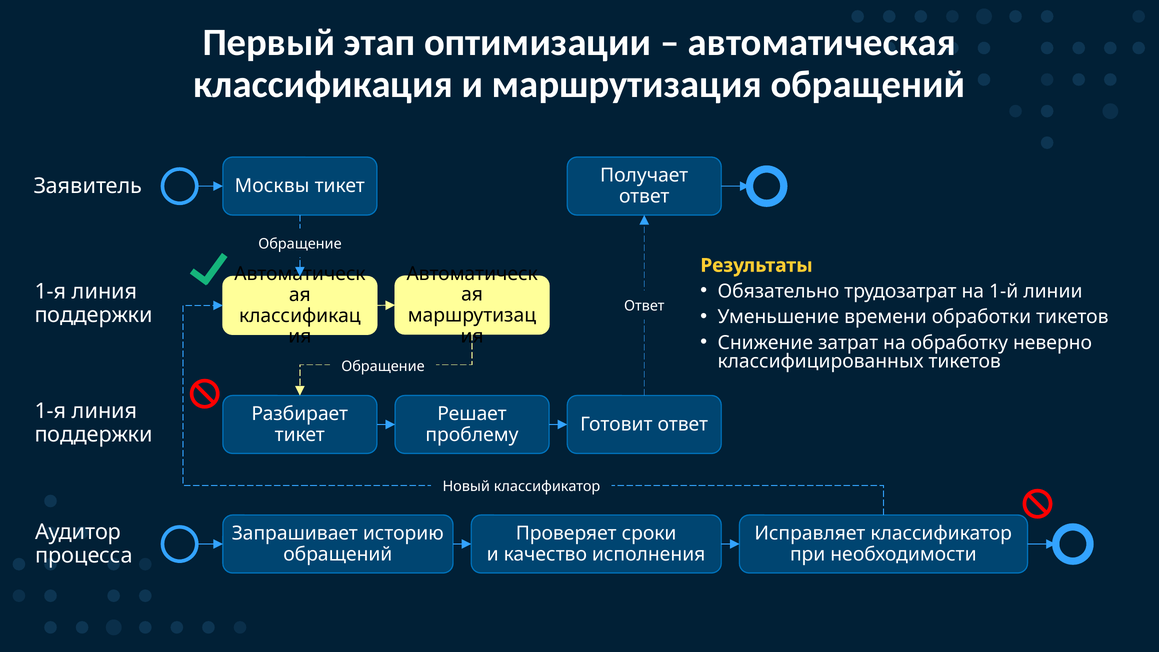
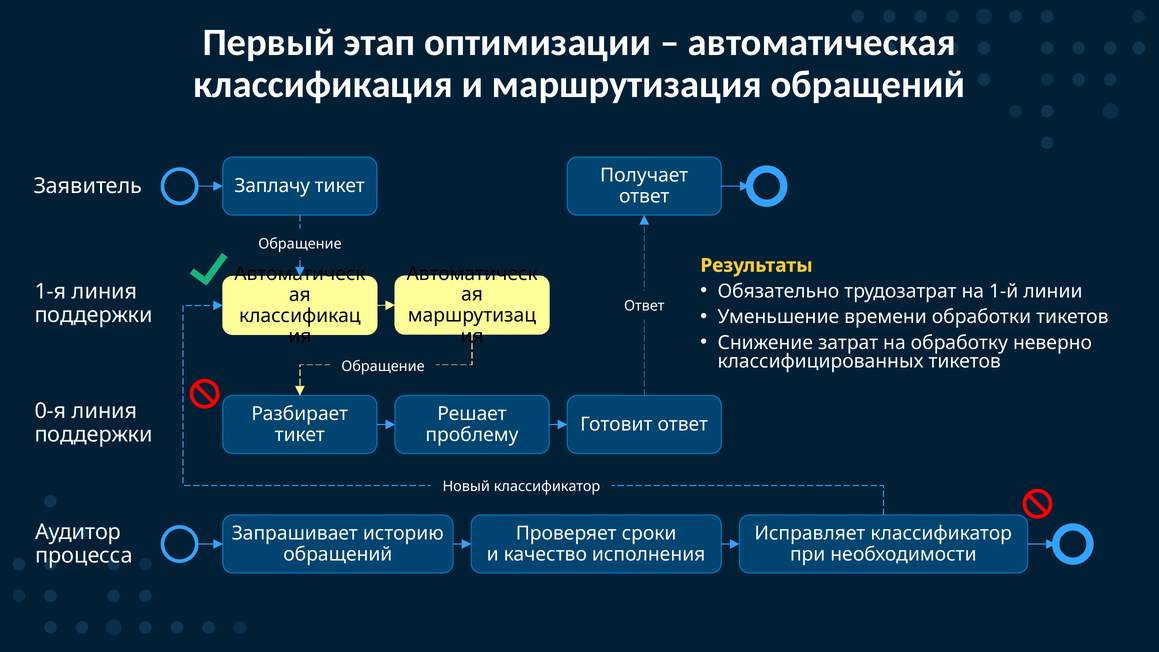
Москвы: Москвы -> Заплачу (272, 186)
1-я: 1-я -> 0-я (50, 411)
